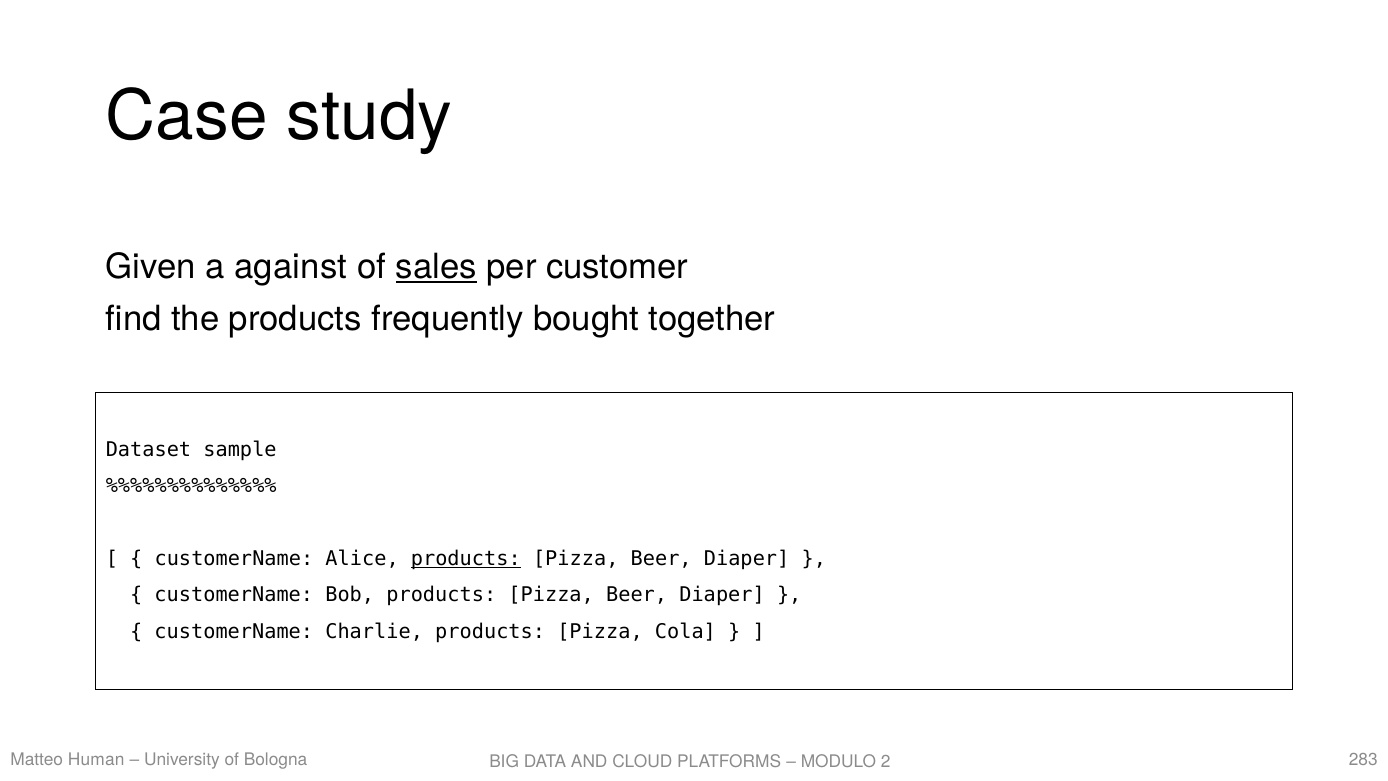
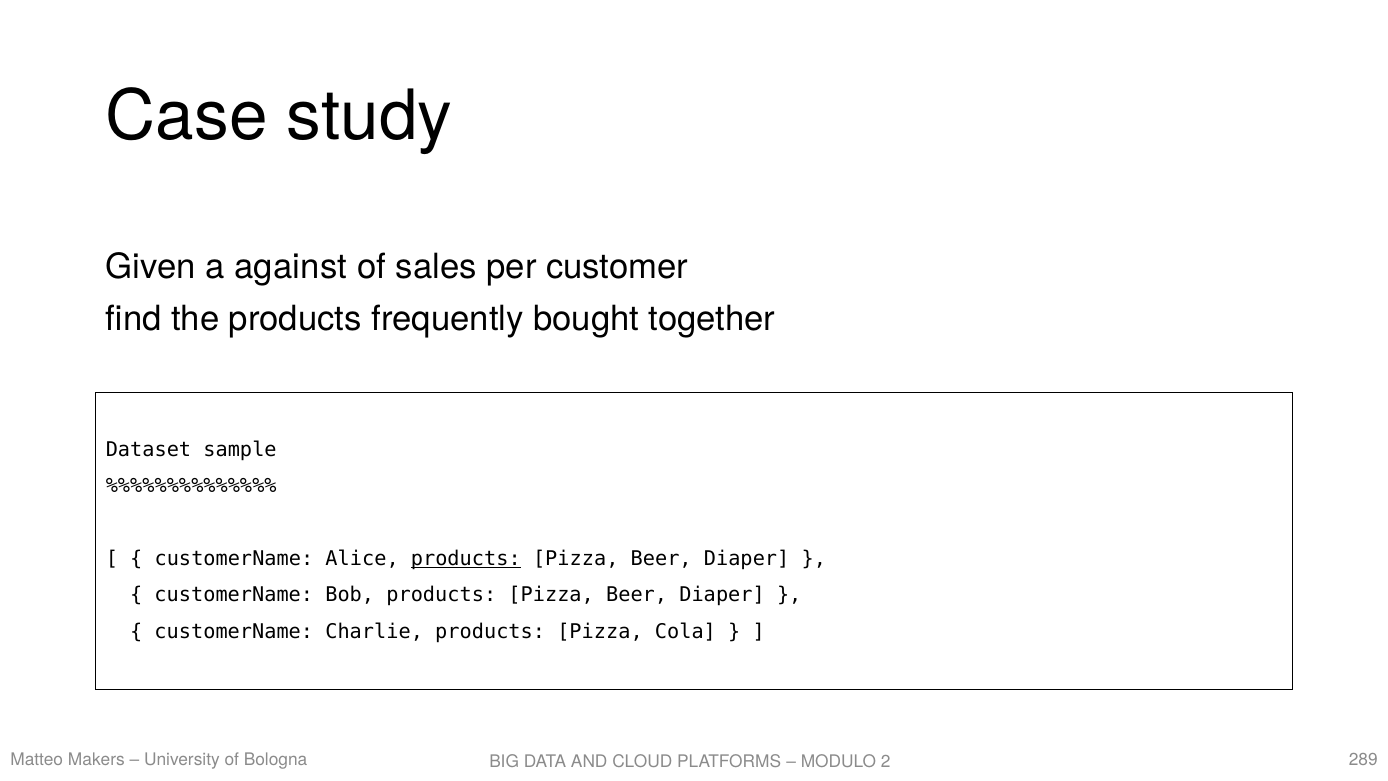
sales underline: present -> none (436, 267)
Human: Human -> Makers (96, 759)
283: 283 -> 289 (1363, 759)
